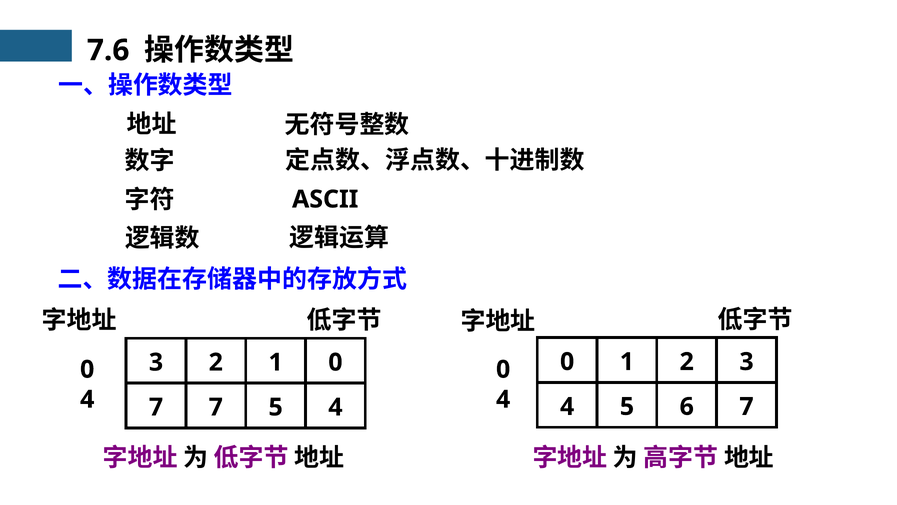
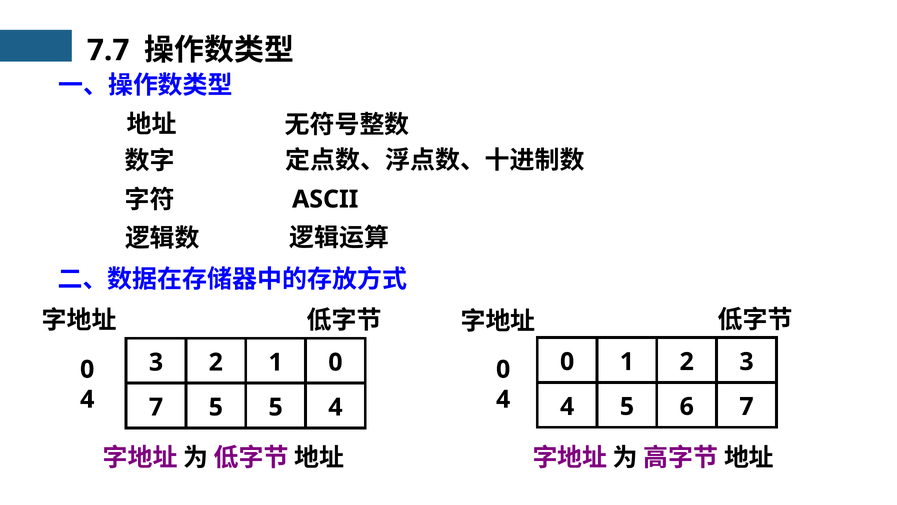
7.6: 7.6 -> 7.7 (108, 50)
7 7: 7 -> 5 (216, 407)
